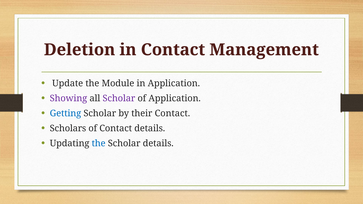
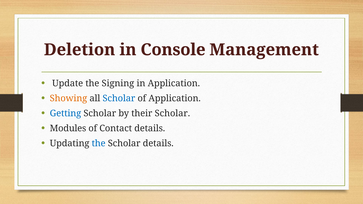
in Contact: Contact -> Console (173, 50)
Module: Module -> Signing (118, 84)
Showing colour: purple -> orange (68, 99)
Scholar colour: purple -> blue (119, 99)
their Contact: Contact -> Scholar (172, 114)
Scholars: Scholars -> Modules (68, 128)
